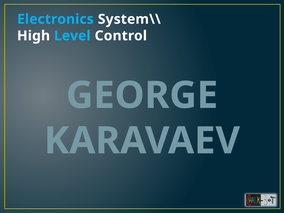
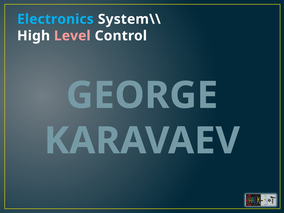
Level colour: light blue -> pink (72, 36)
